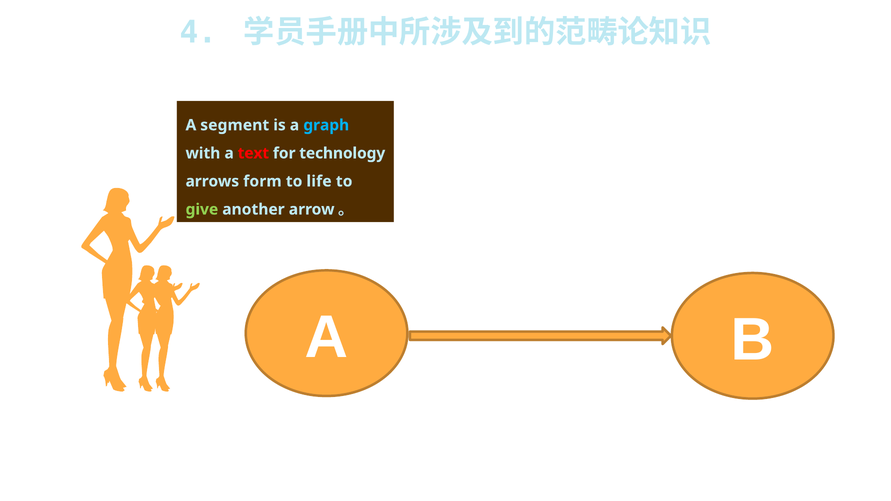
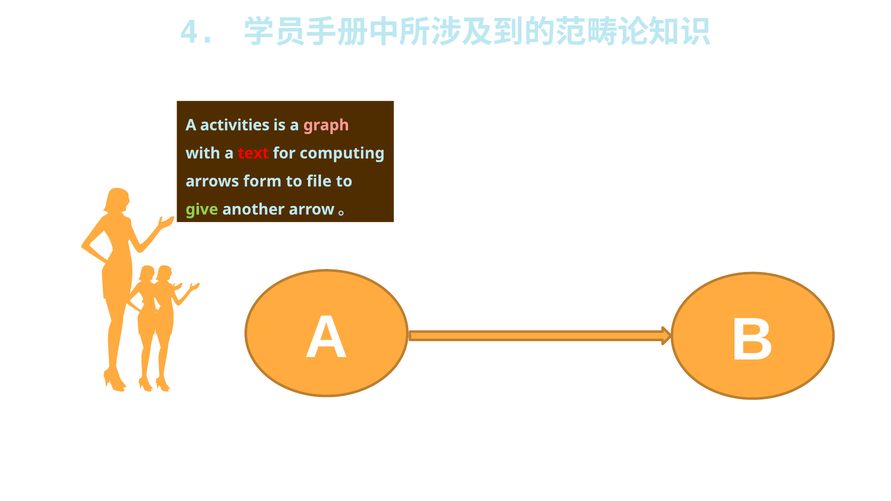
segment: segment -> activities (235, 125)
graph colour: light blue -> pink (326, 125)
technology: technology -> computing (342, 153)
life: life -> file (319, 181)
